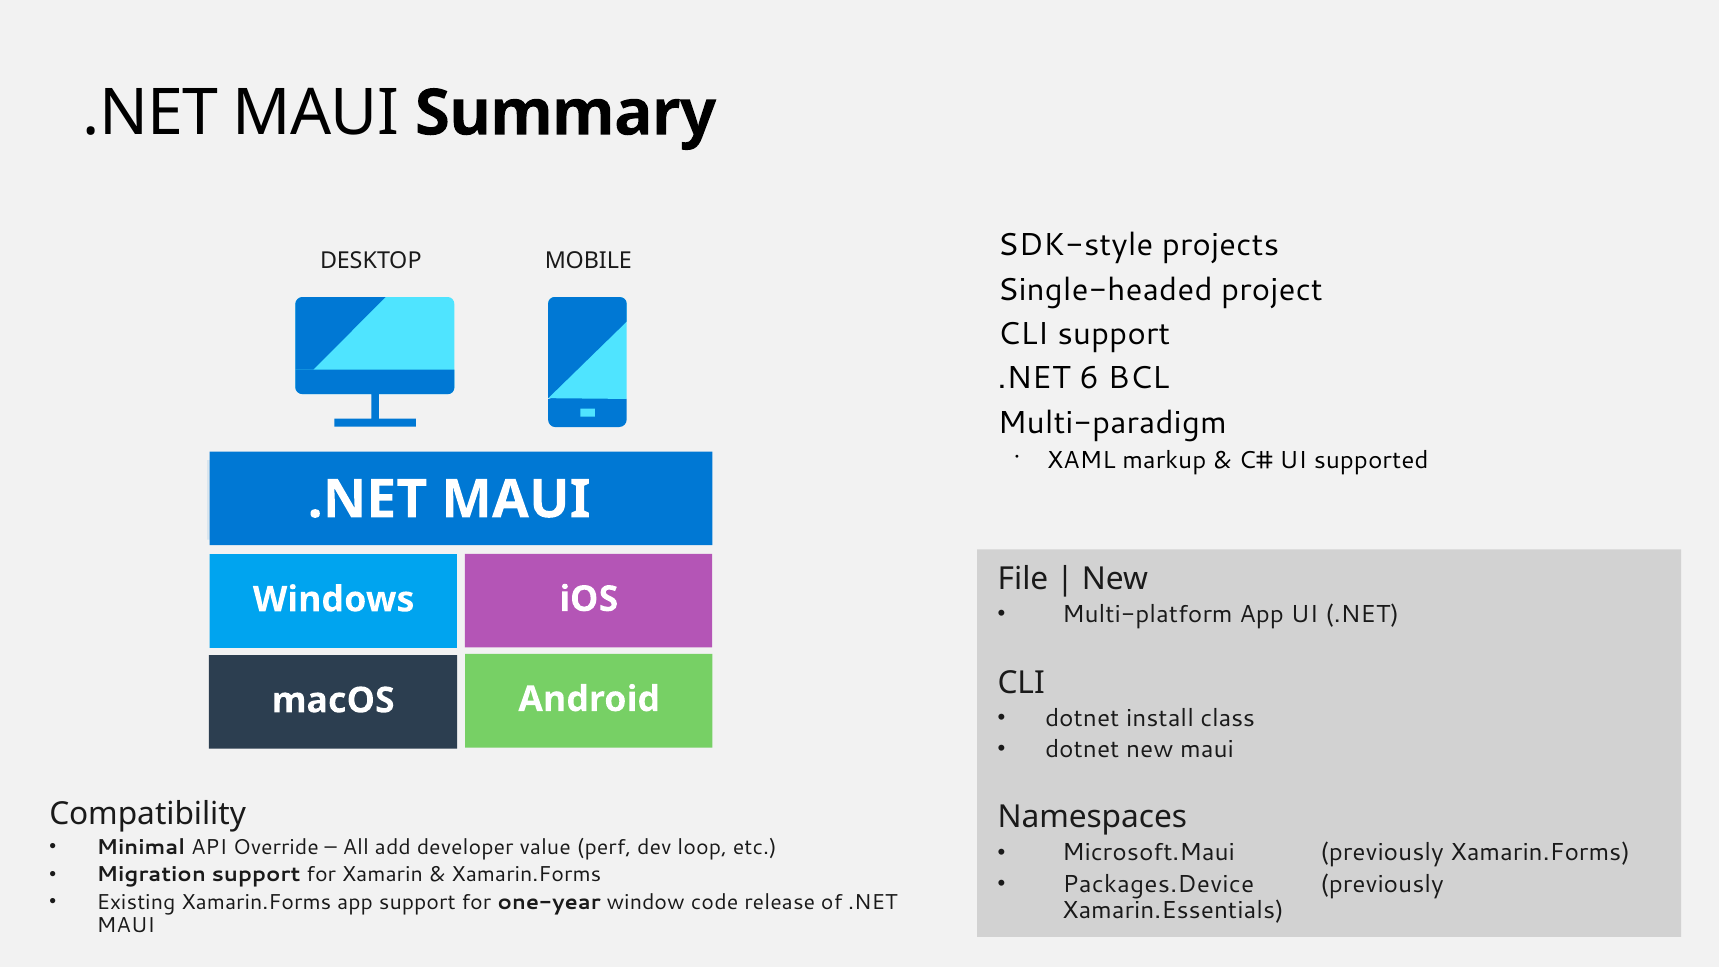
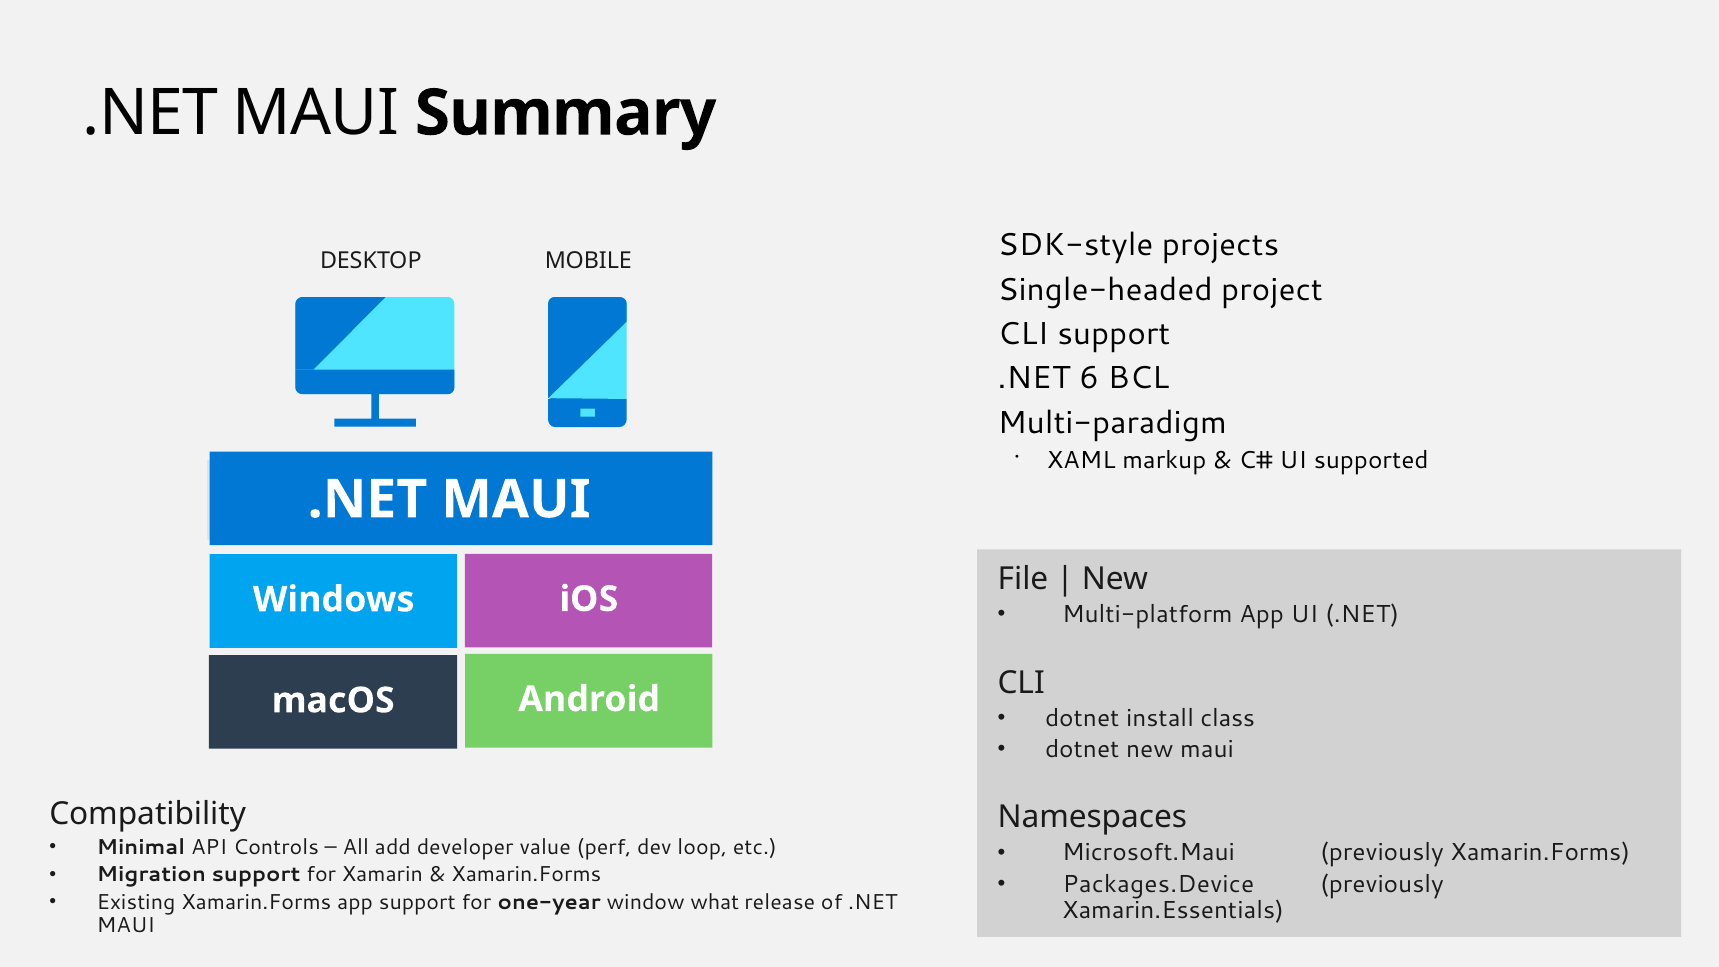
Override: Override -> Controls (276, 847)
code: code -> what (715, 902)
